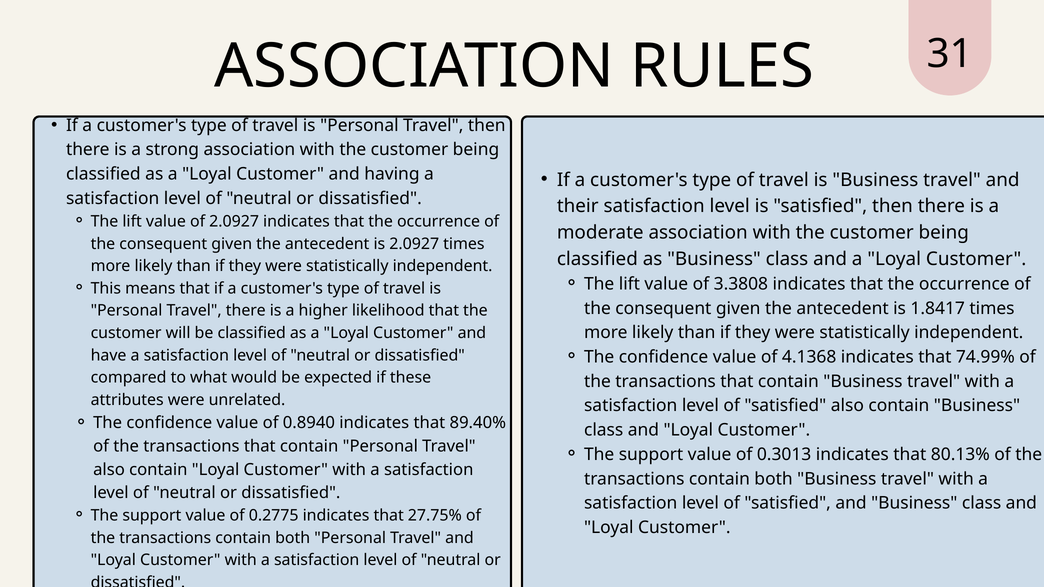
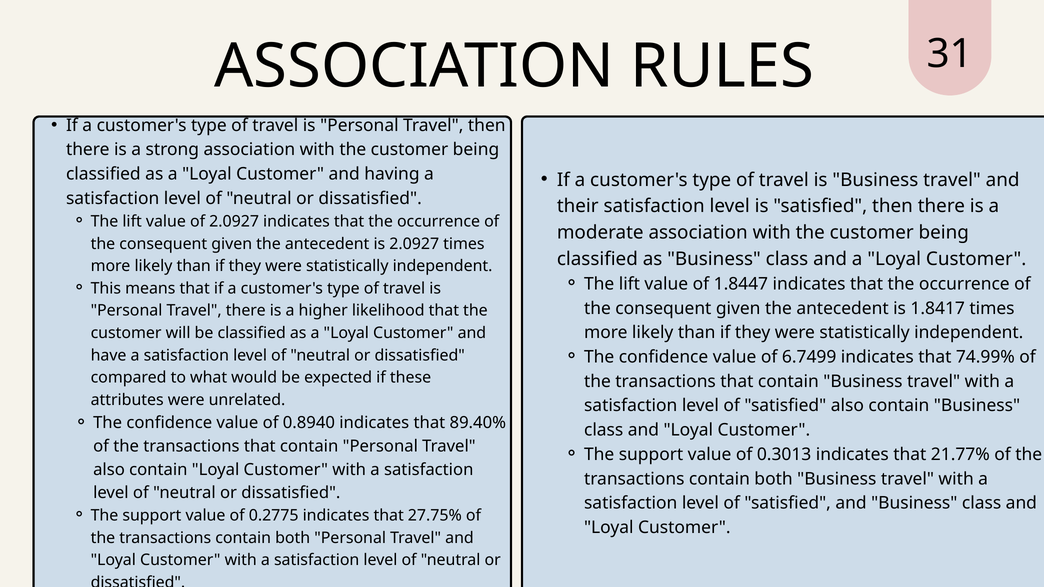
3.3808: 3.3808 -> 1.8447 (741, 284)
4.1368: 4.1368 -> 6.7499 (809, 357)
80.13%: 80.13% -> 21.77% (960, 455)
